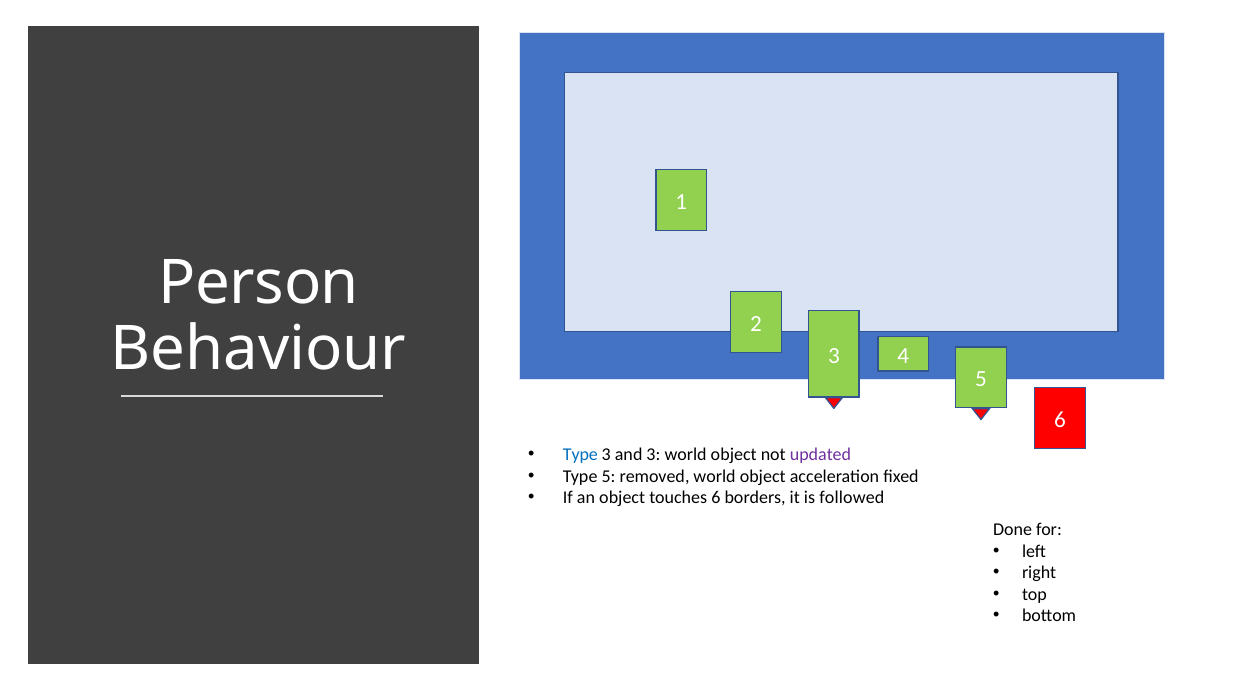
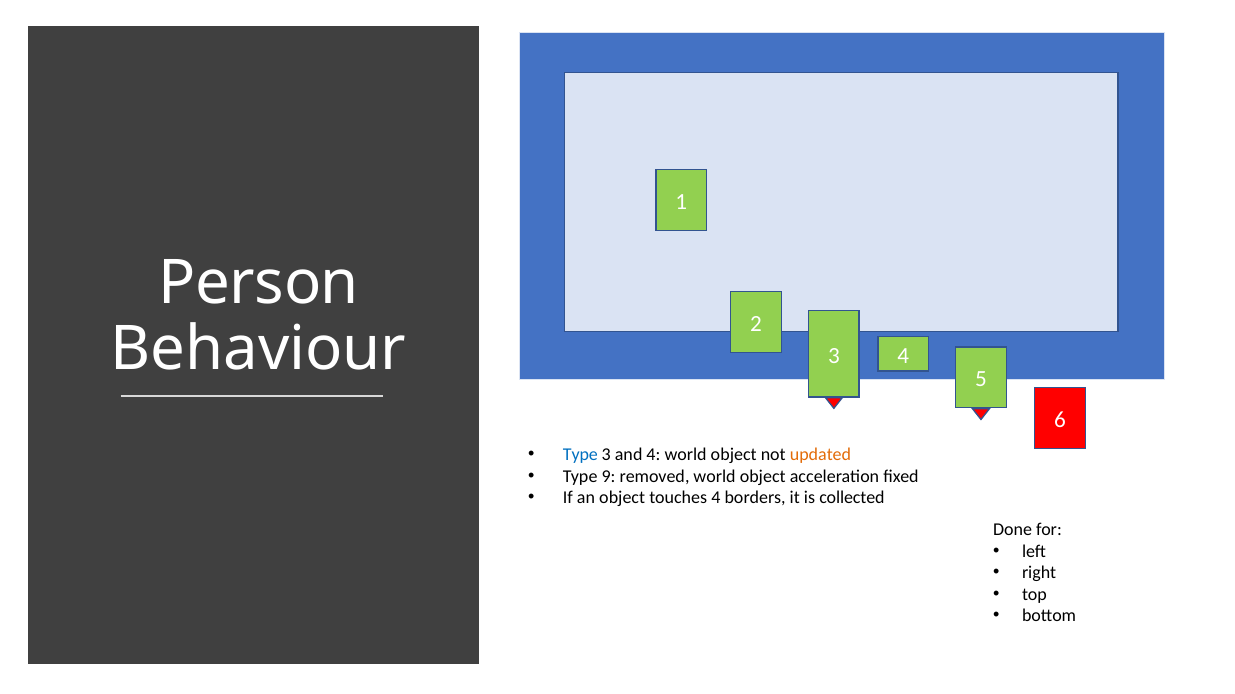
and 3: 3 -> 4 (653, 455)
updated colour: purple -> orange (821, 455)
Type 5: 5 -> 9 (609, 477)
touches 6: 6 -> 4 (716, 498)
followed: followed -> collected (852, 498)
